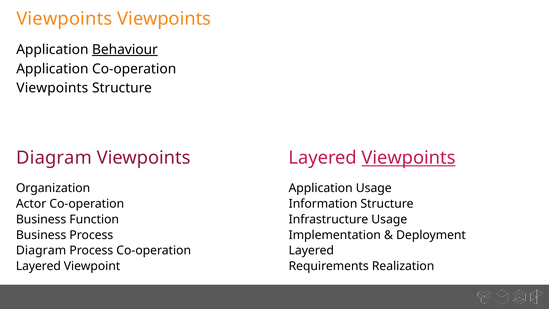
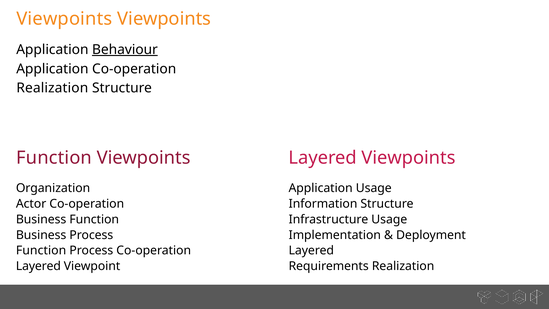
Viewpoints: Viewpoints -> Realization (52, 88)
Diagram: Diagram -> Function (54, 158)
Viewpoints underline: present -> none (409, 158)
Diagram: Diagram -> Function (41, 250)
